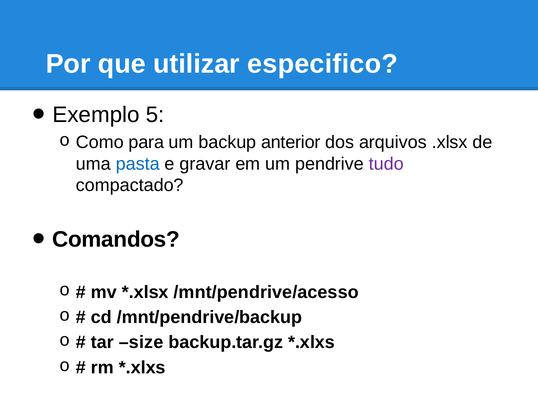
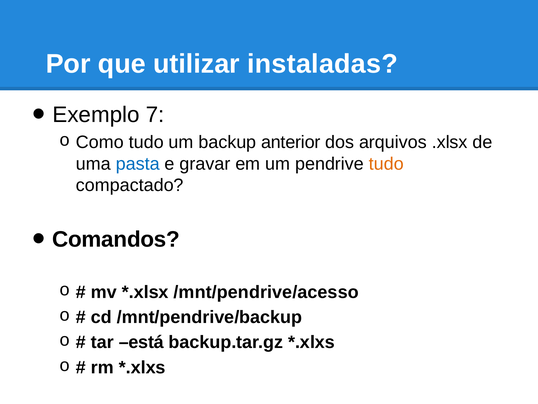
especifico: especifico -> instaladas (323, 64)
5: 5 -> 7 (155, 115)
Como para: para -> tudo (146, 142)
tudo colour: purple -> orange (386, 164)
size: size -> está (141, 342)
